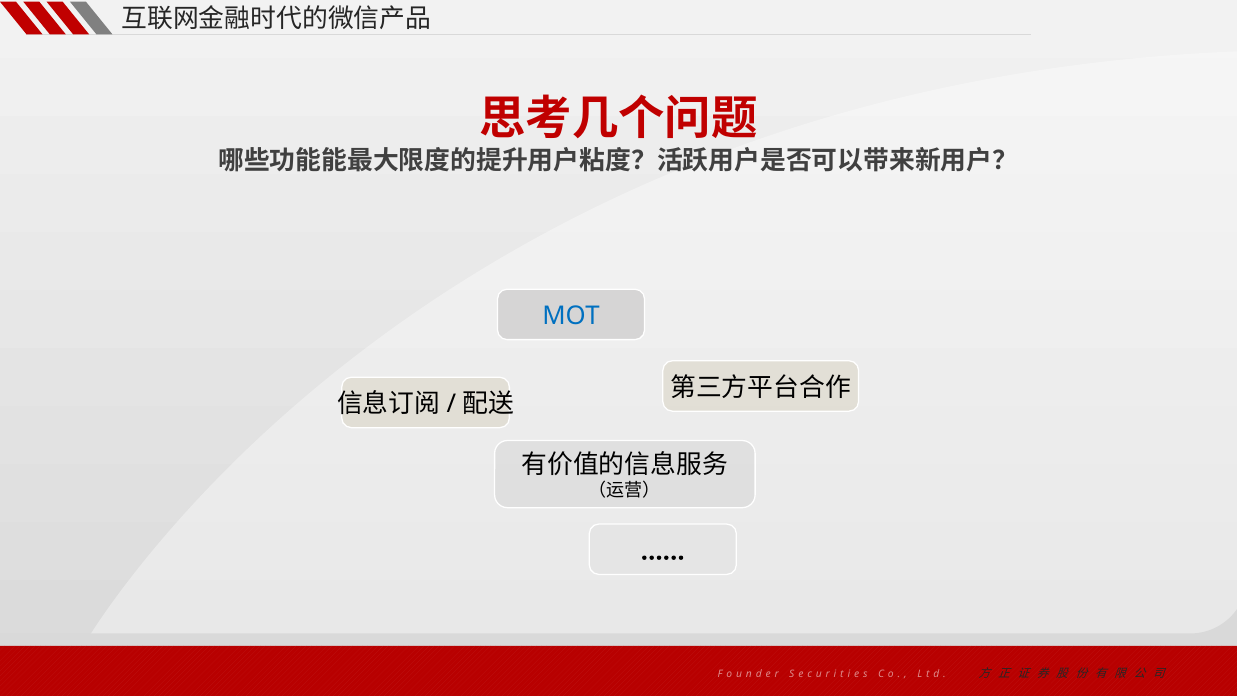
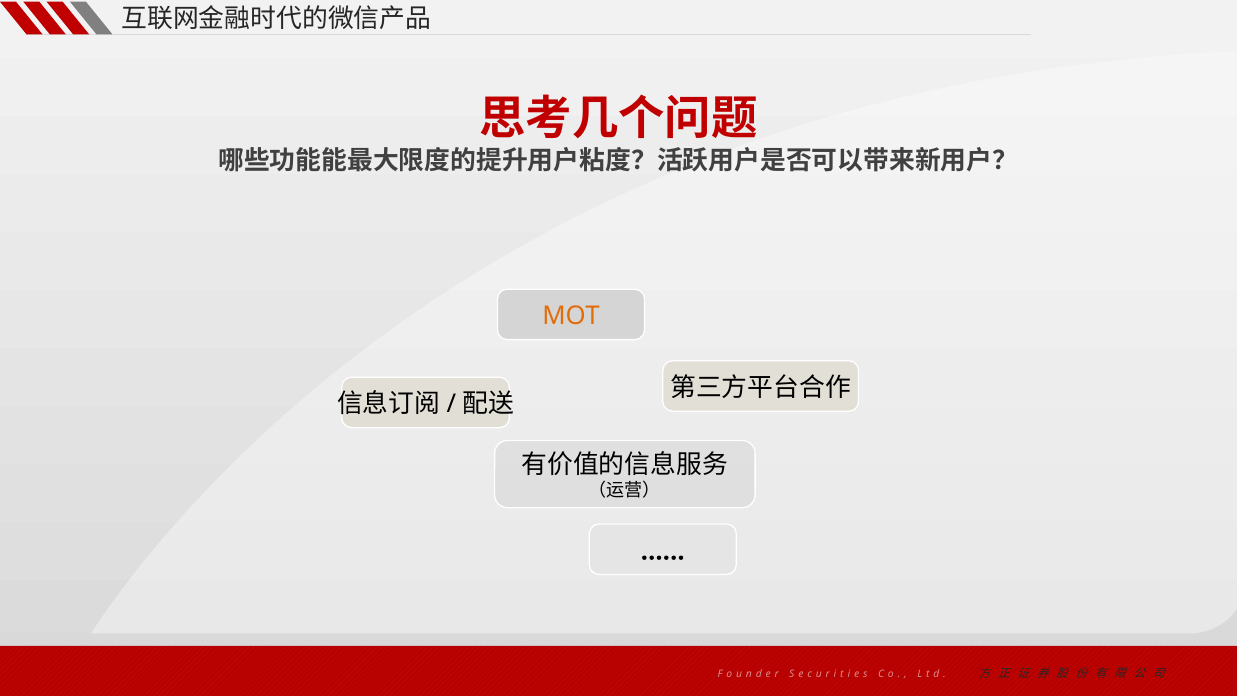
MOT colour: blue -> orange (571, 316)
